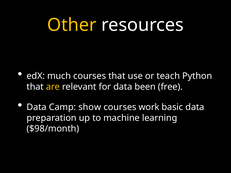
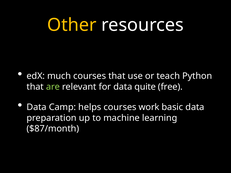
are colour: yellow -> light green (53, 87)
been: been -> quite (145, 87)
show: show -> helps (90, 107)
$98/month: $98/month -> $87/month (53, 129)
